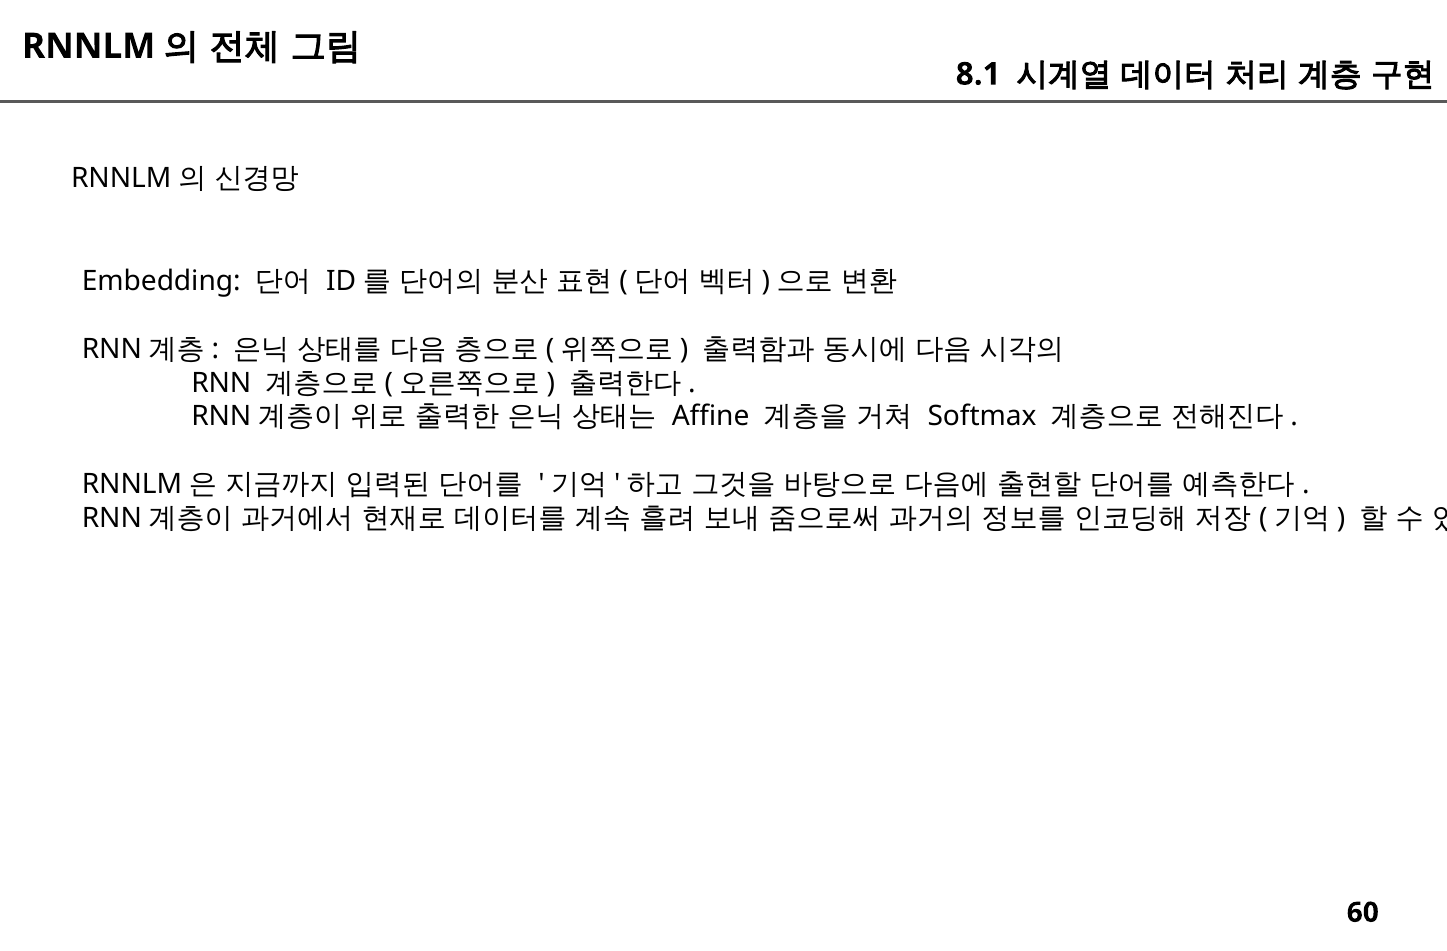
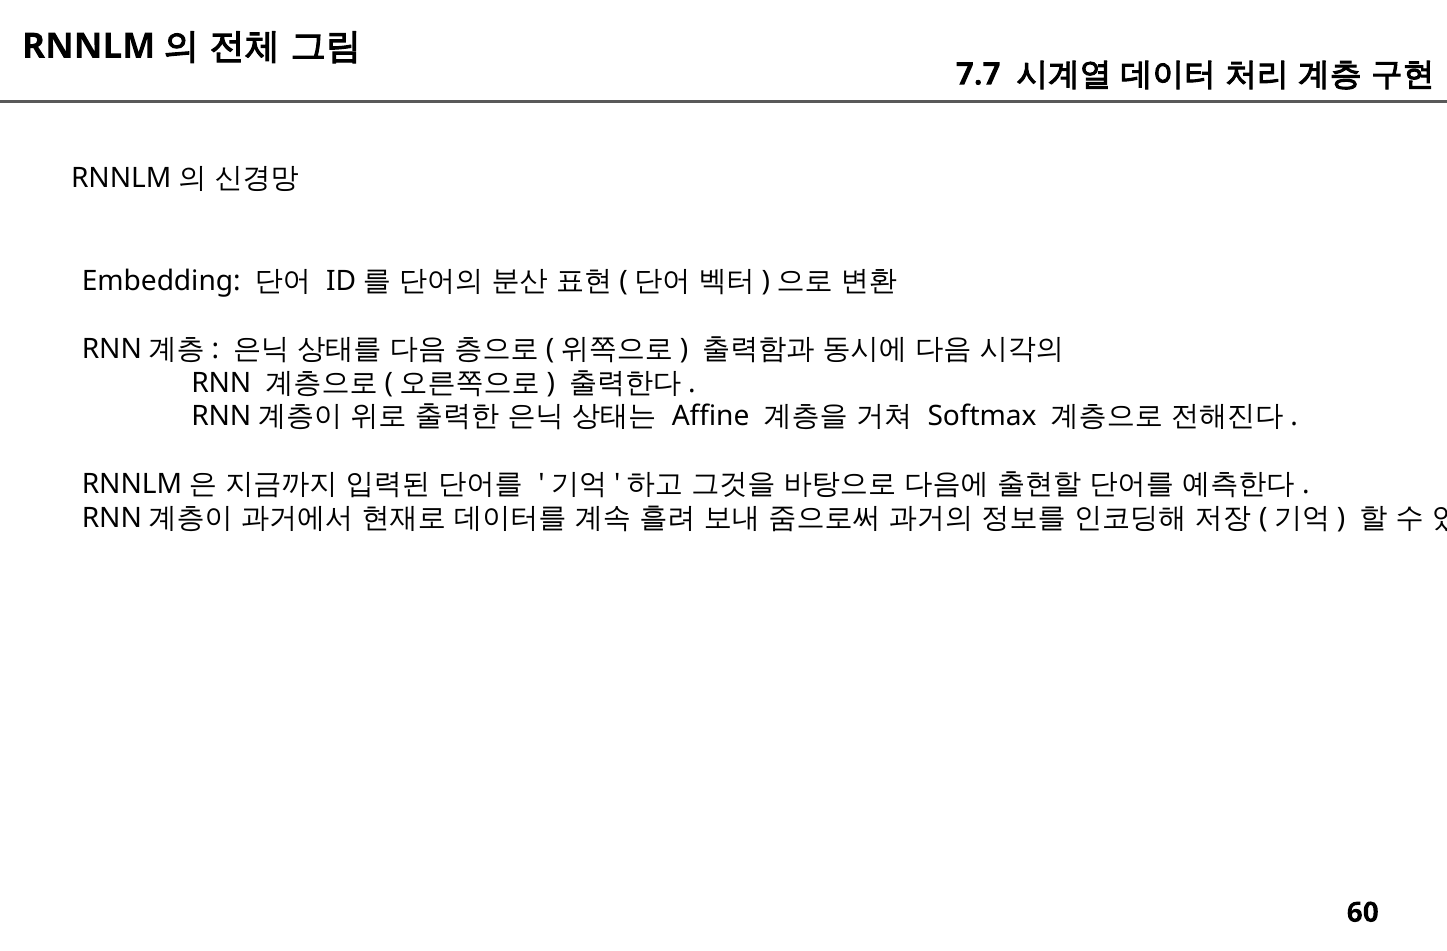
8.1: 8.1 -> 7.7 (978, 74)
